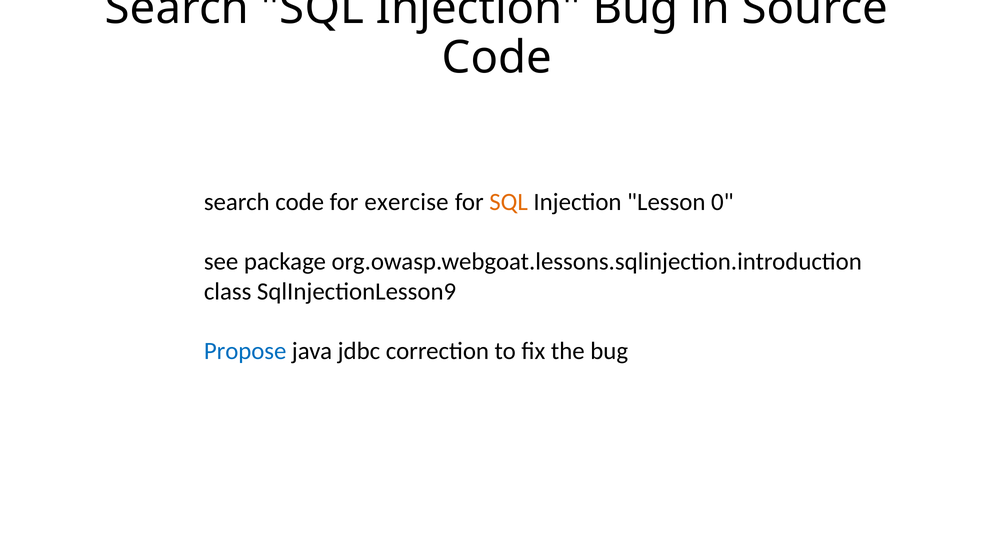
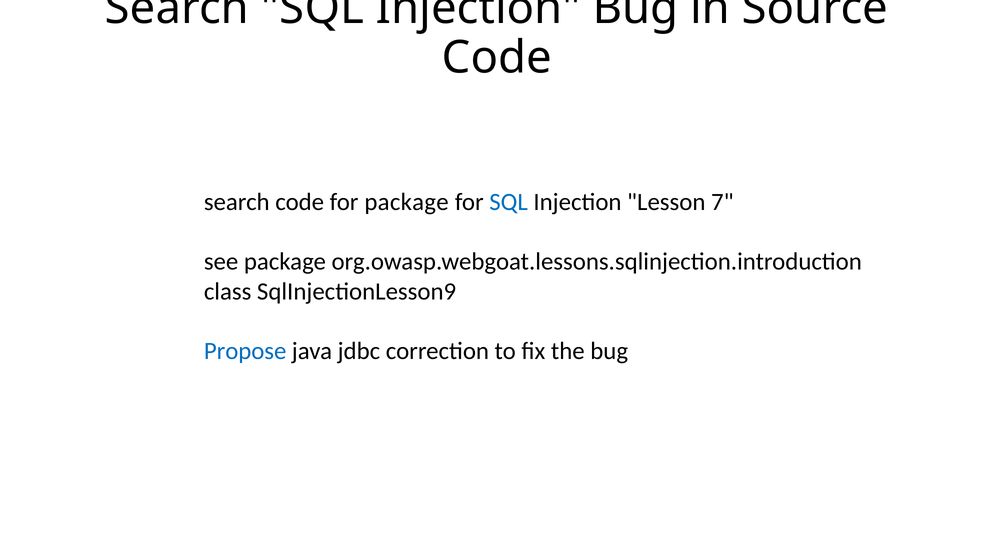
for exercise: exercise -> package (407, 202)
SQL colour: orange -> blue (509, 202)
0: 0 -> 7 (722, 202)
